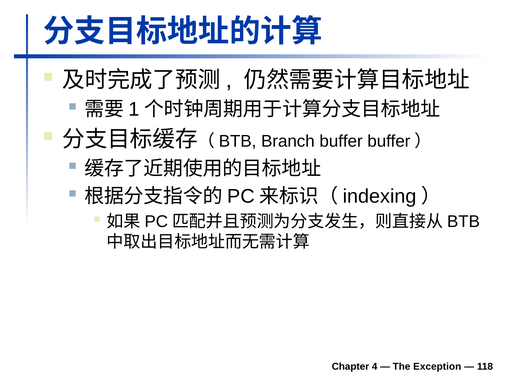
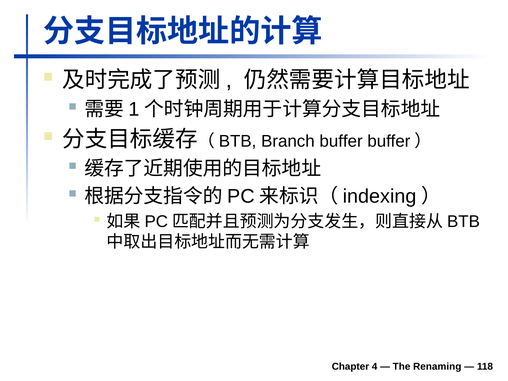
Exception: Exception -> Renaming (437, 367)
